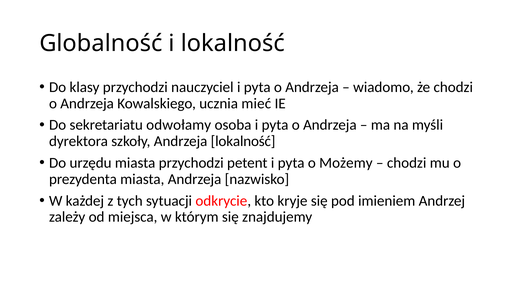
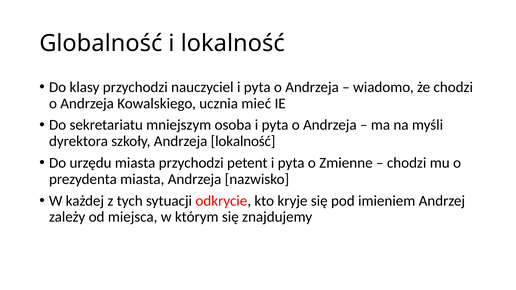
odwołamy: odwołamy -> mniejszym (179, 125)
Możemy: Możemy -> Zmienne (346, 163)
